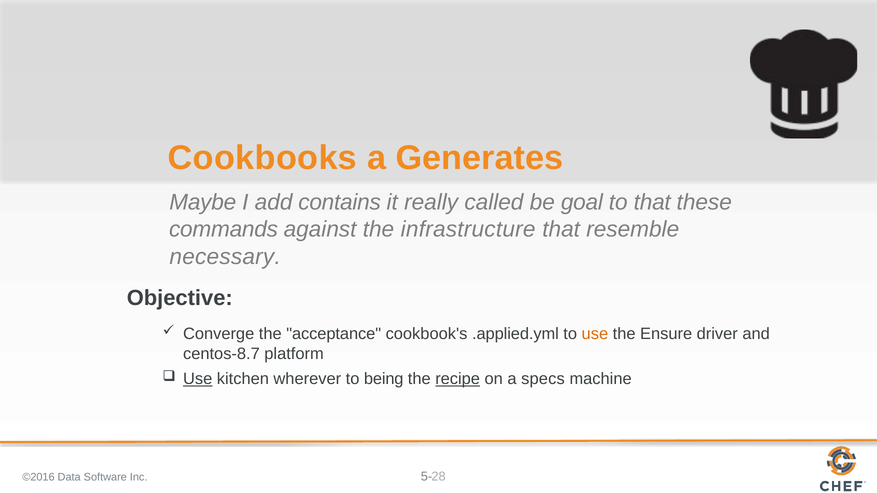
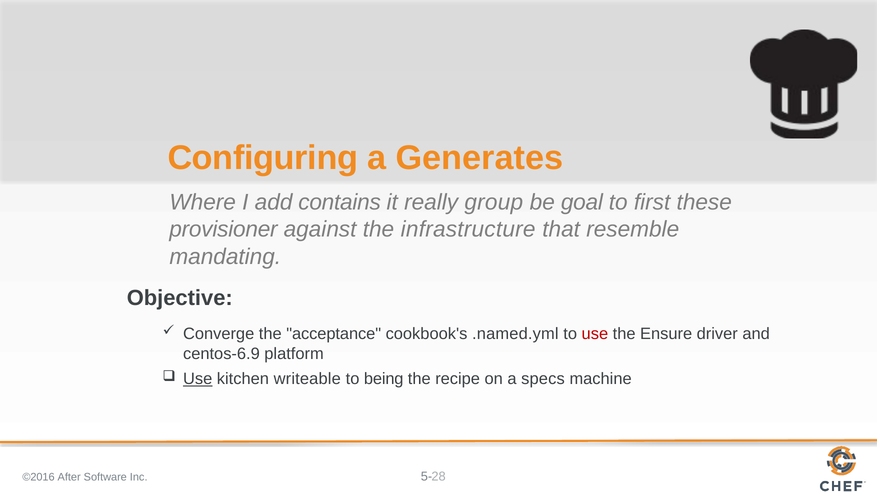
Cookbooks: Cookbooks -> Configuring (263, 158)
Maybe: Maybe -> Where (203, 202)
called: called -> group (494, 202)
to that: that -> first (652, 202)
commands: commands -> provisioner (223, 230)
necessary: necessary -> mandating (225, 257)
.applied.yml: .applied.yml -> .named.yml (515, 334)
use colour: orange -> red (595, 334)
centos-8.7: centos-8.7 -> centos-6.9 (221, 354)
wherever: wherever -> writeable (307, 379)
recipe underline: present -> none (458, 379)
Data: Data -> After (69, 477)
